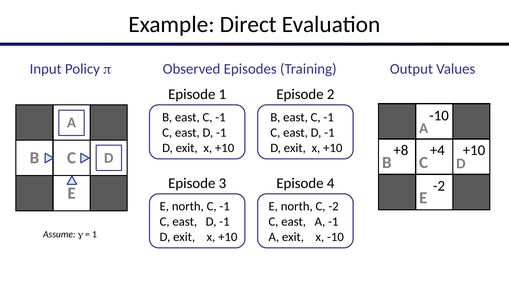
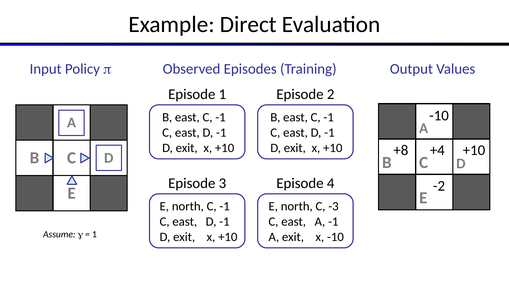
C -2: -2 -> -3 (333, 207)
